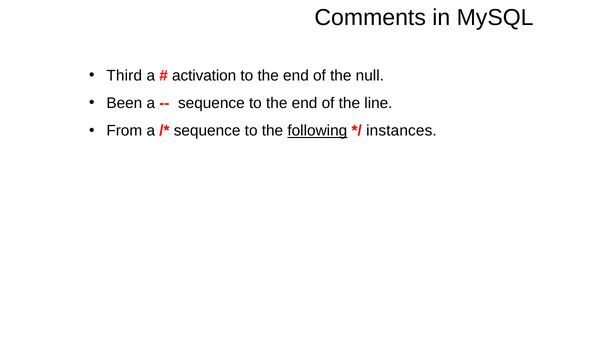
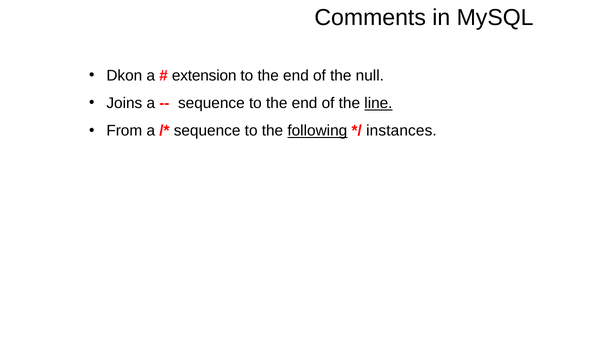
Third: Third -> Dkon (124, 76)
activation: activation -> extension (204, 76)
Been: Been -> Joins (124, 103)
line underline: none -> present (378, 103)
